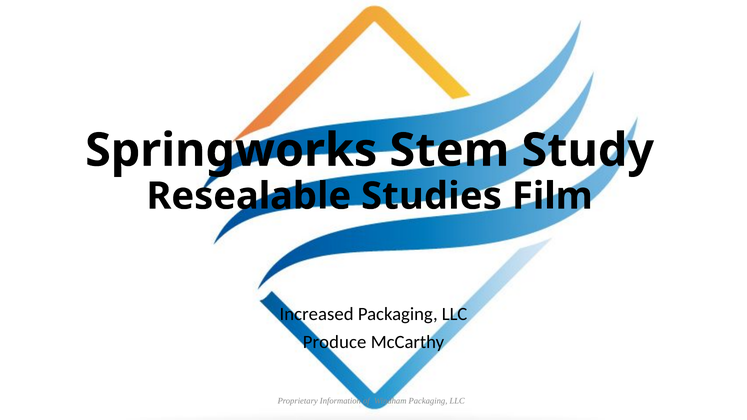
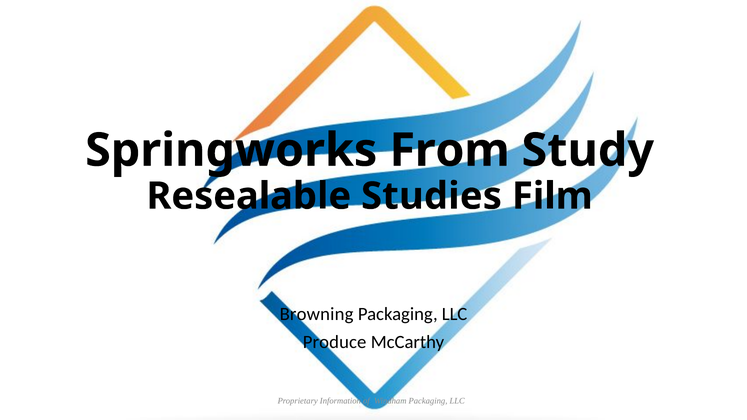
Stem: Stem -> From (450, 150)
Increased: Increased -> Browning (317, 314)
